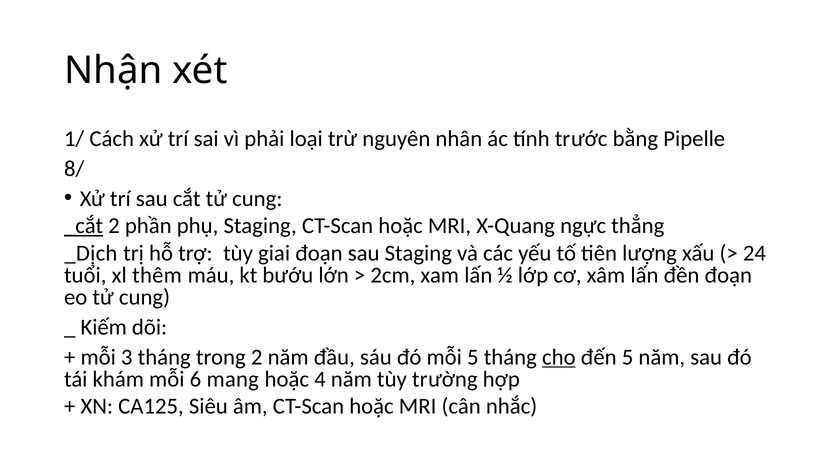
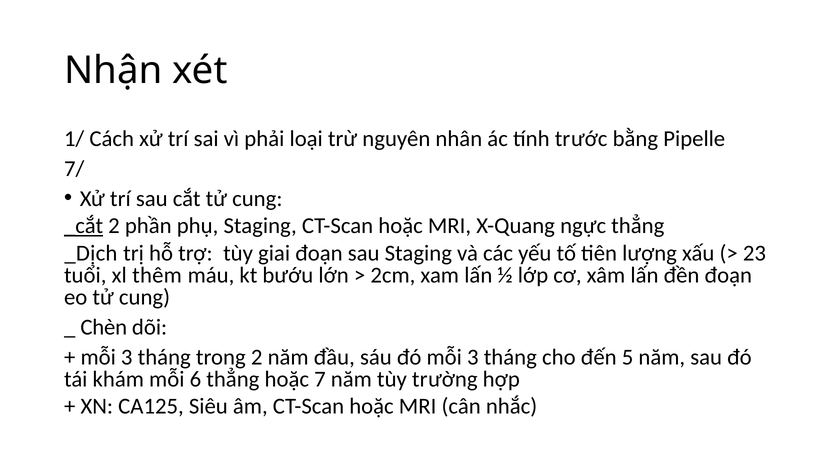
8/: 8/ -> 7/ (74, 169)
24: 24 -> 23 (754, 254)
Kiếm: Kiếm -> Chèn (104, 328)
đó mỗi 5: 5 -> 3 (473, 358)
cho underline: present -> none (559, 358)
6 mang: mang -> thẳng (233, 380)
4: 4 -> 7 (320, 380)
